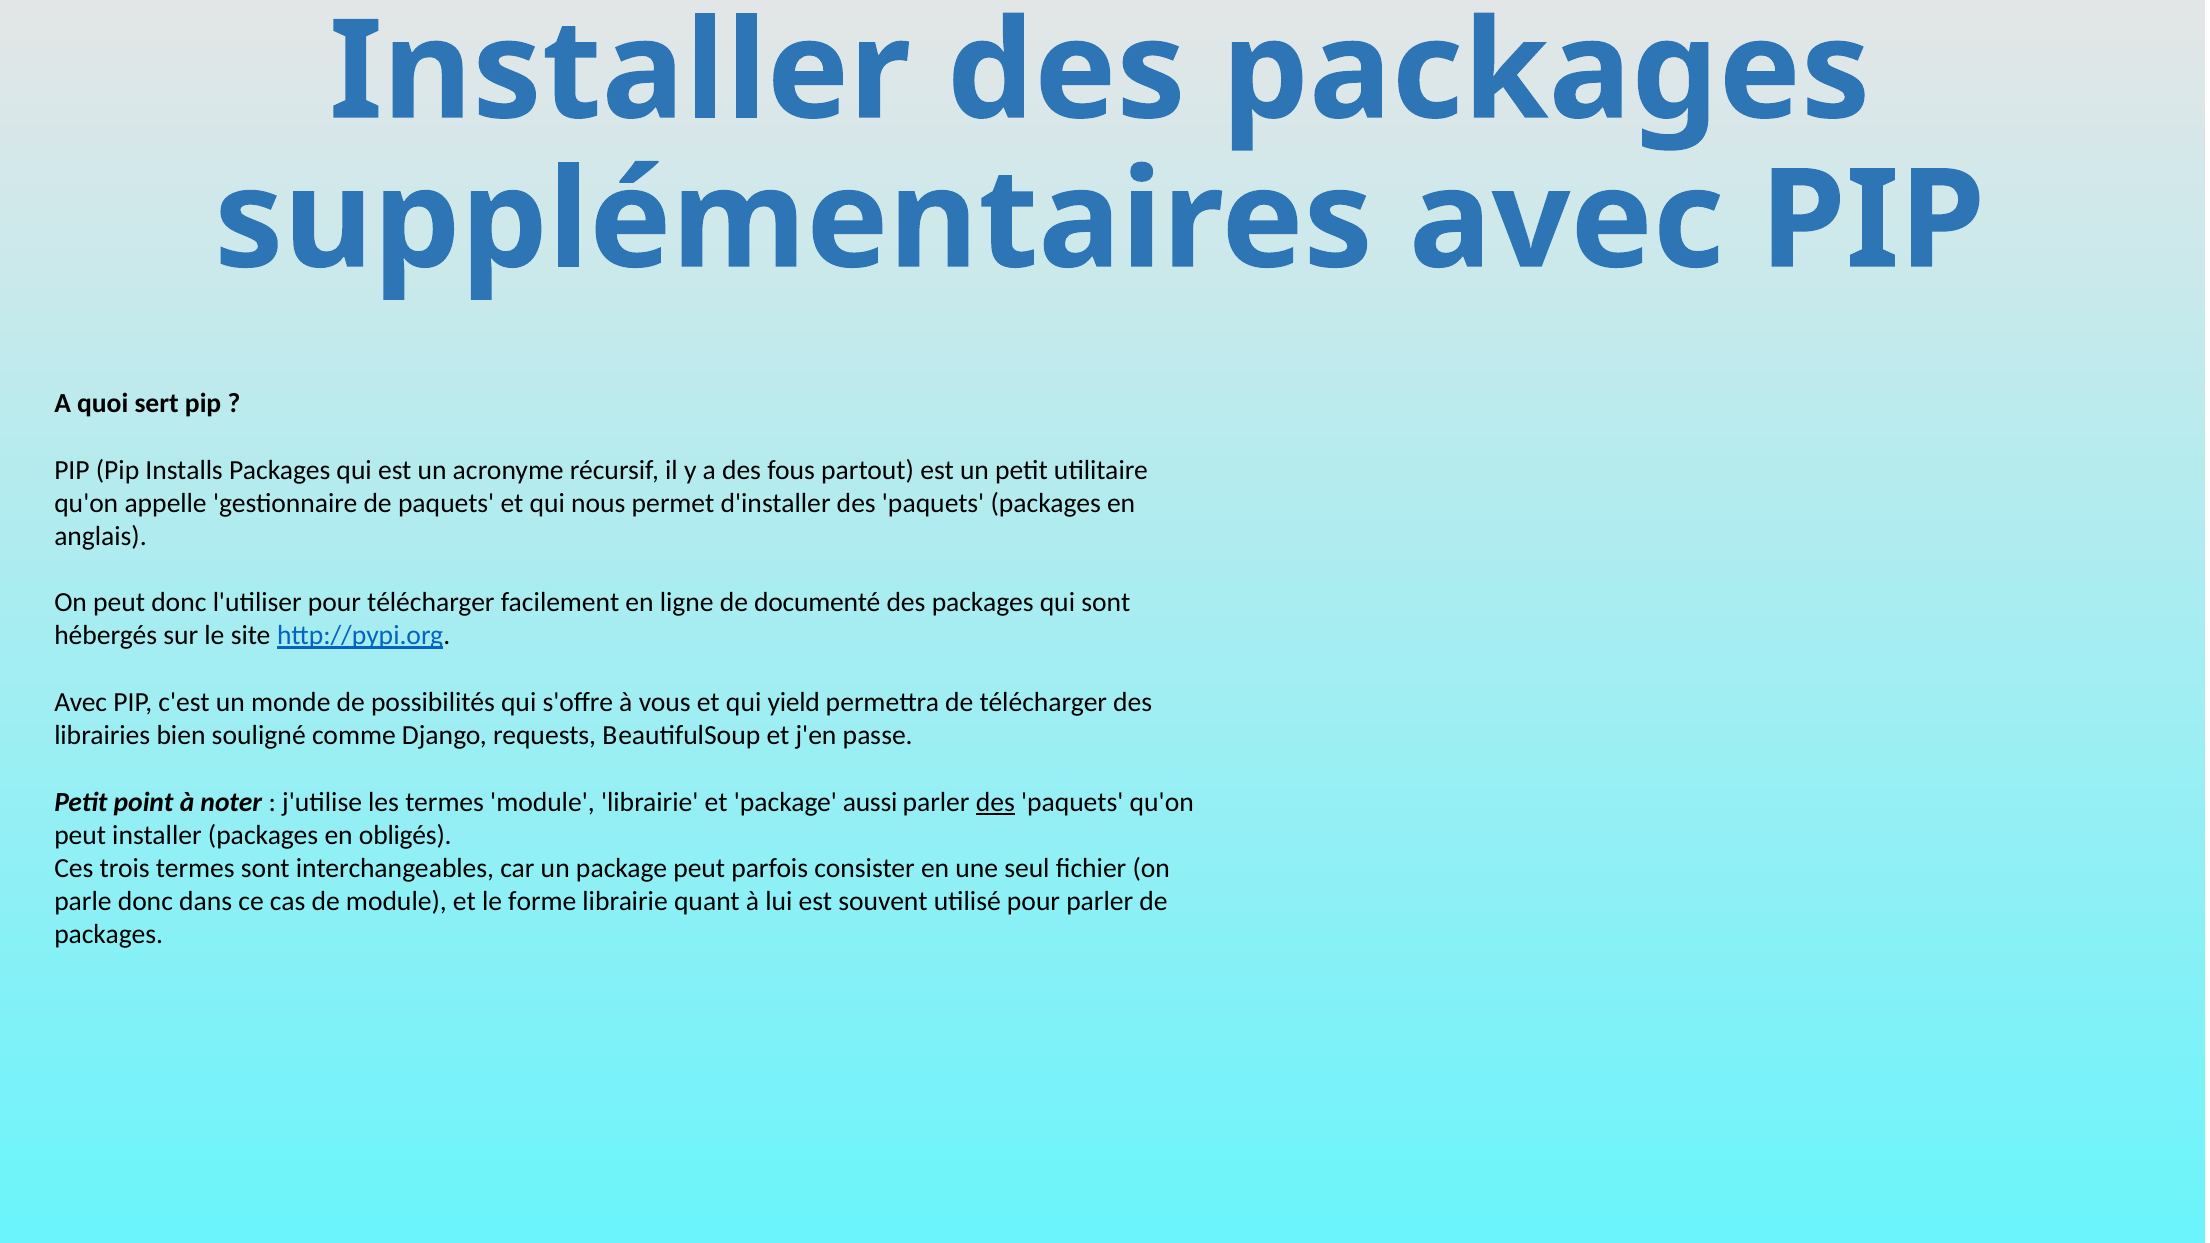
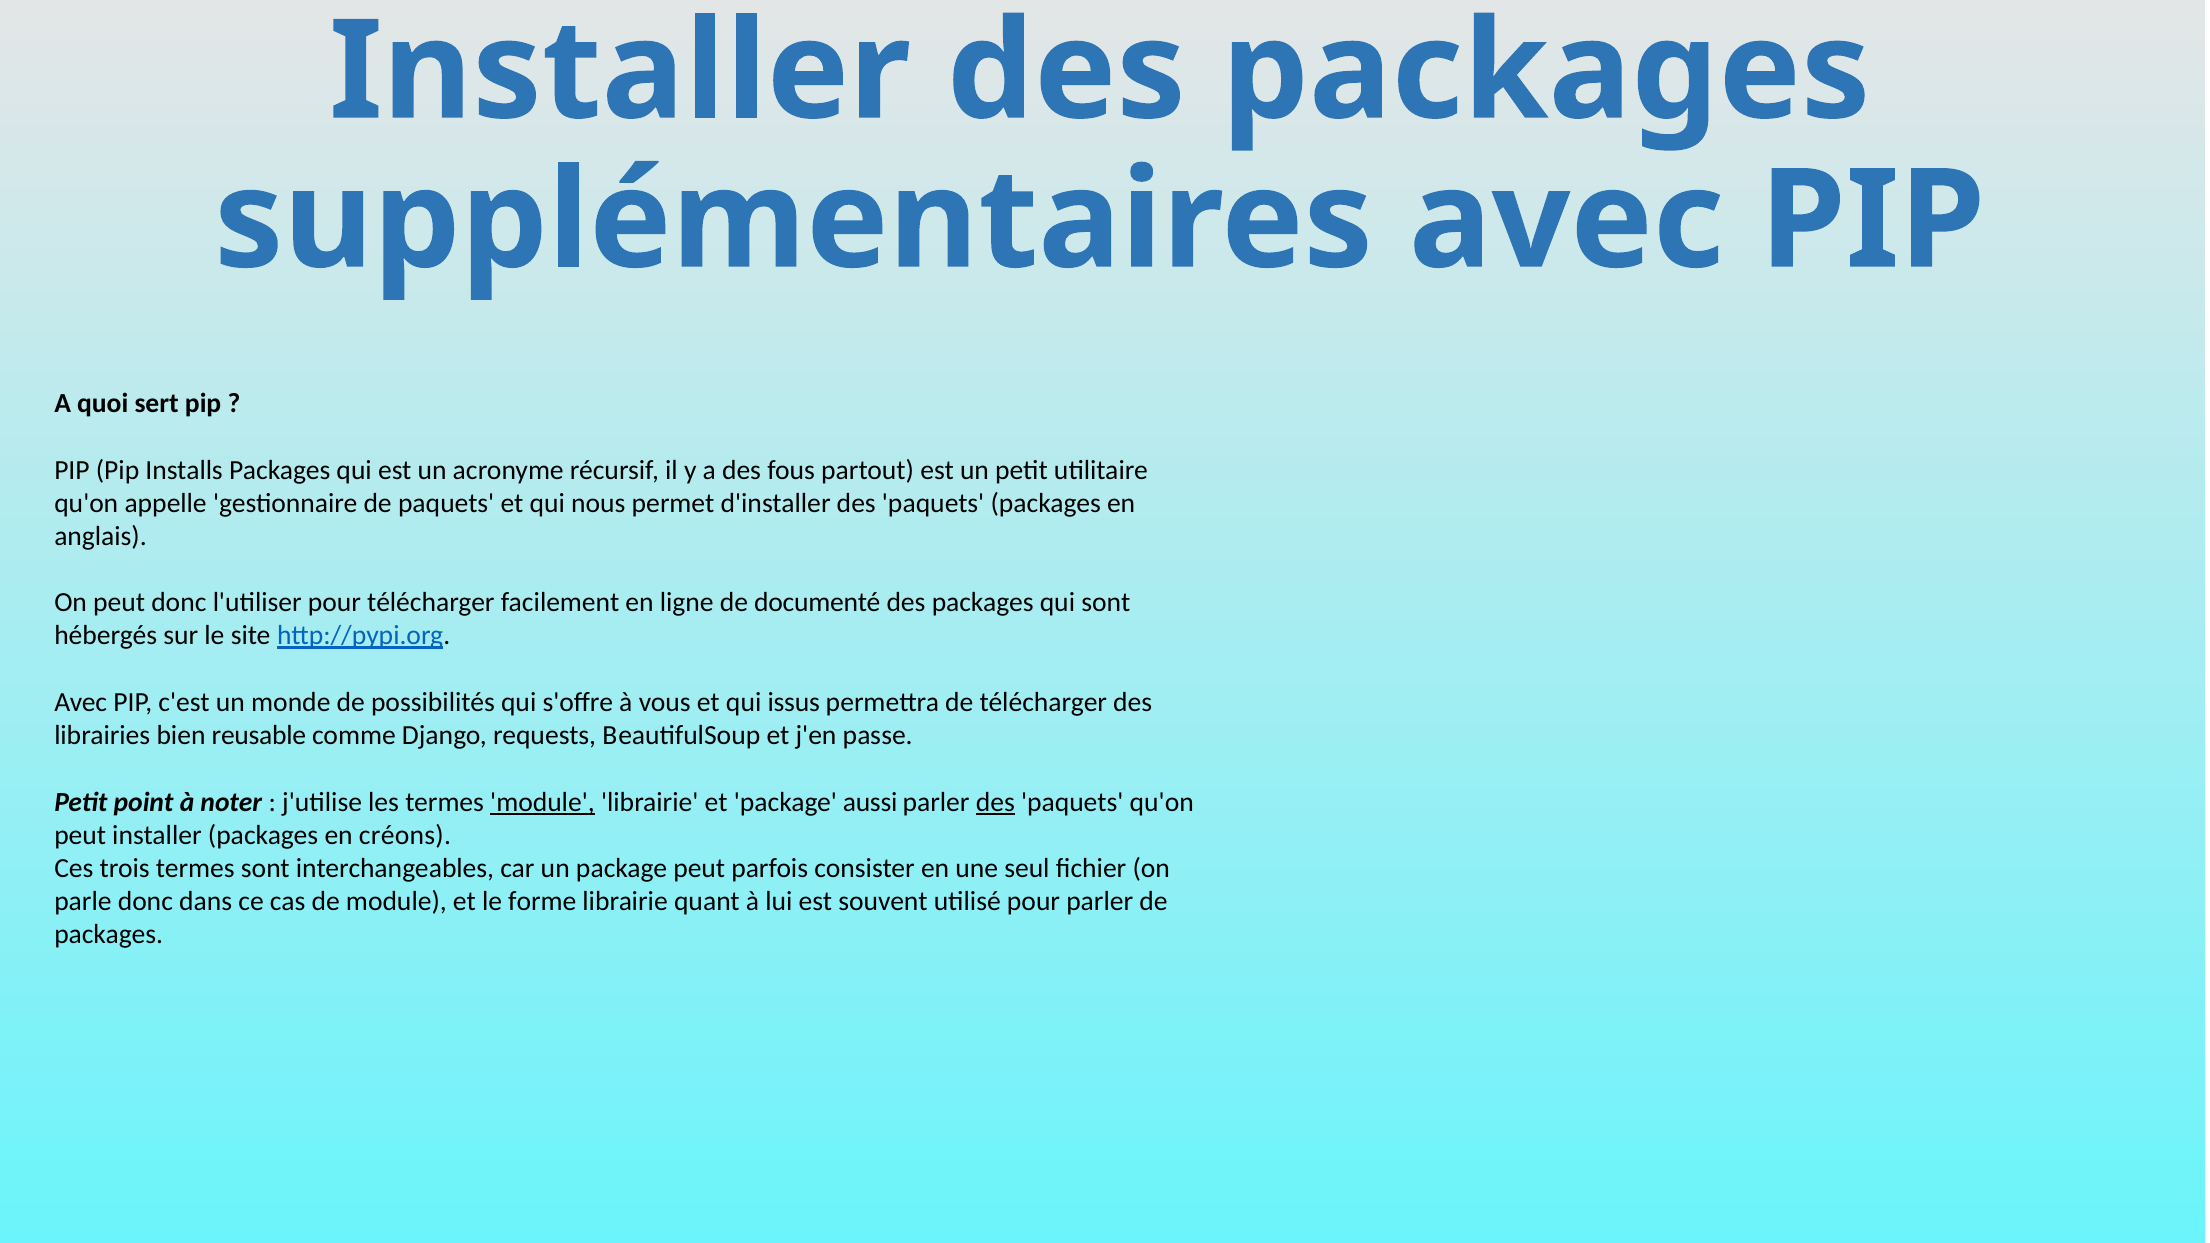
yield: yield -> issus (794, 703)
souligné: souligné -> reusable (259, 736)
module underline: none -> present (542, 802)
obligés: obligés -> créons (405, 835)
